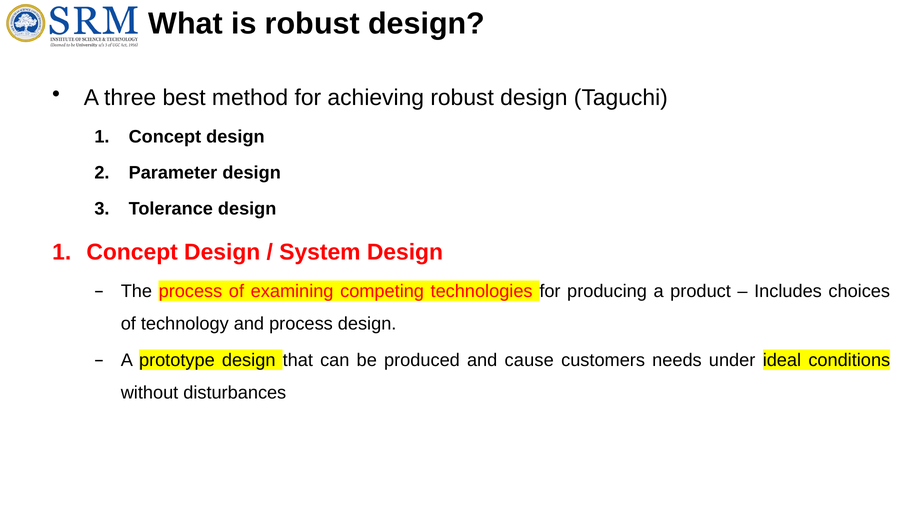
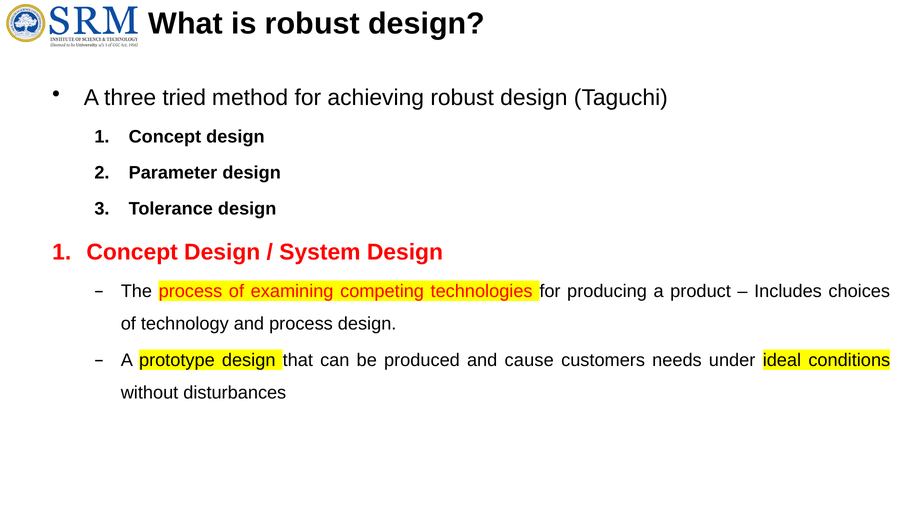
best: best -> tried (184, 98)
